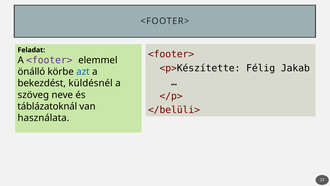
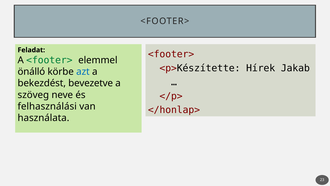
<footer> colour: purple -> green (49, 60)
Félig: Félig -> Hírek (261, 68)
küldésnél: küldésnél -> bevezetve (91, 83)
táblázatoknál: táblázatoknál -> felhasználási (47, 106)
</belüli>: </belüli> -> </honlap> (174, 110)
